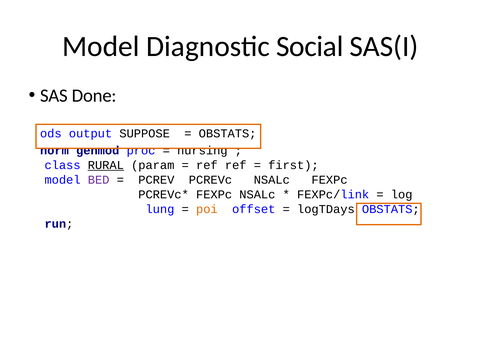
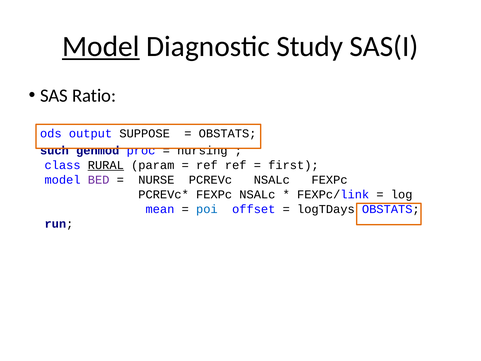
Model underline: none -> present (101, 47)
Social: Social -> Study (310, 47)
Done: Done -> Ratio (94, 96)
norm: norm -> such (54, 150)
PCREV: PCREV -> NURSE (156, 180)
lung: lung -> mean (160, 209)
poi colour: orange -> blue (207, 209)
